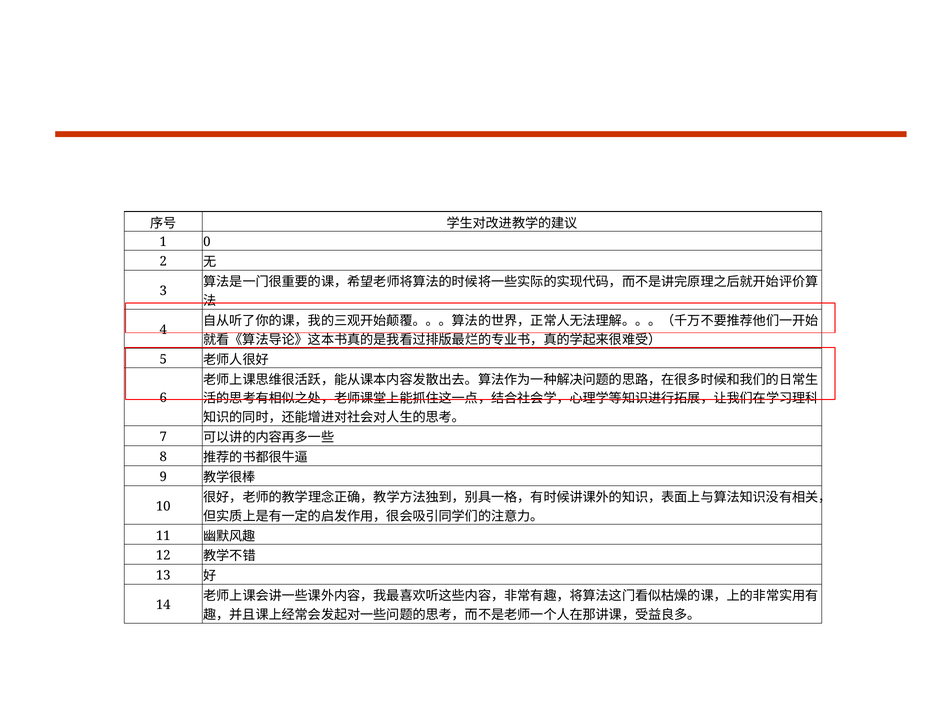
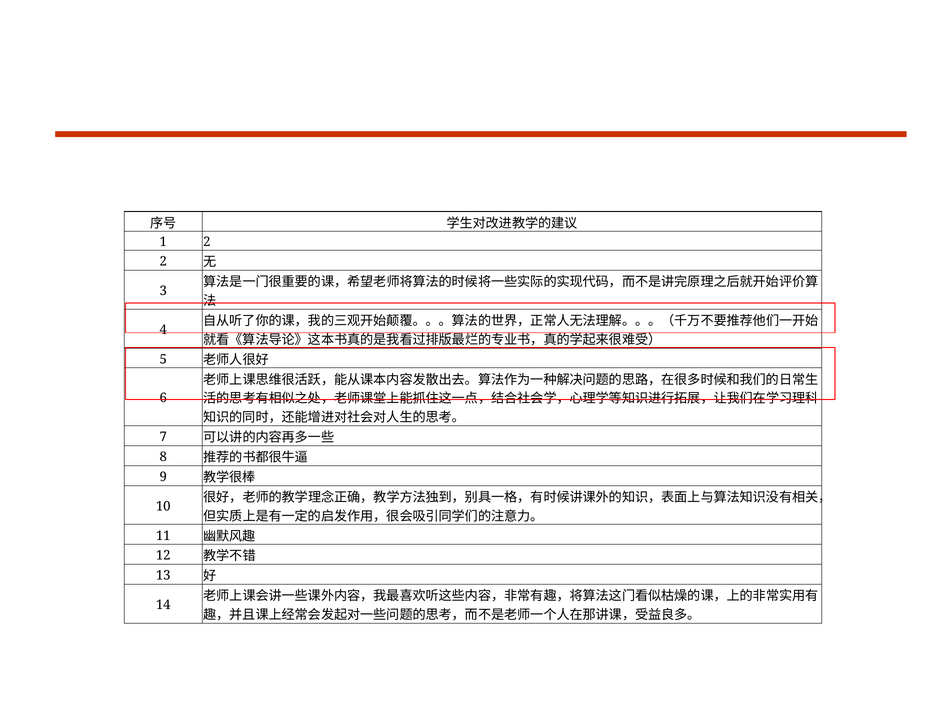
1 0: 0 -> 2 (207, 242)
